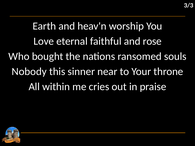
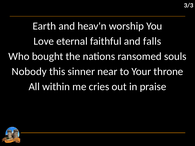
rose: rose -> falls (152, 41)
